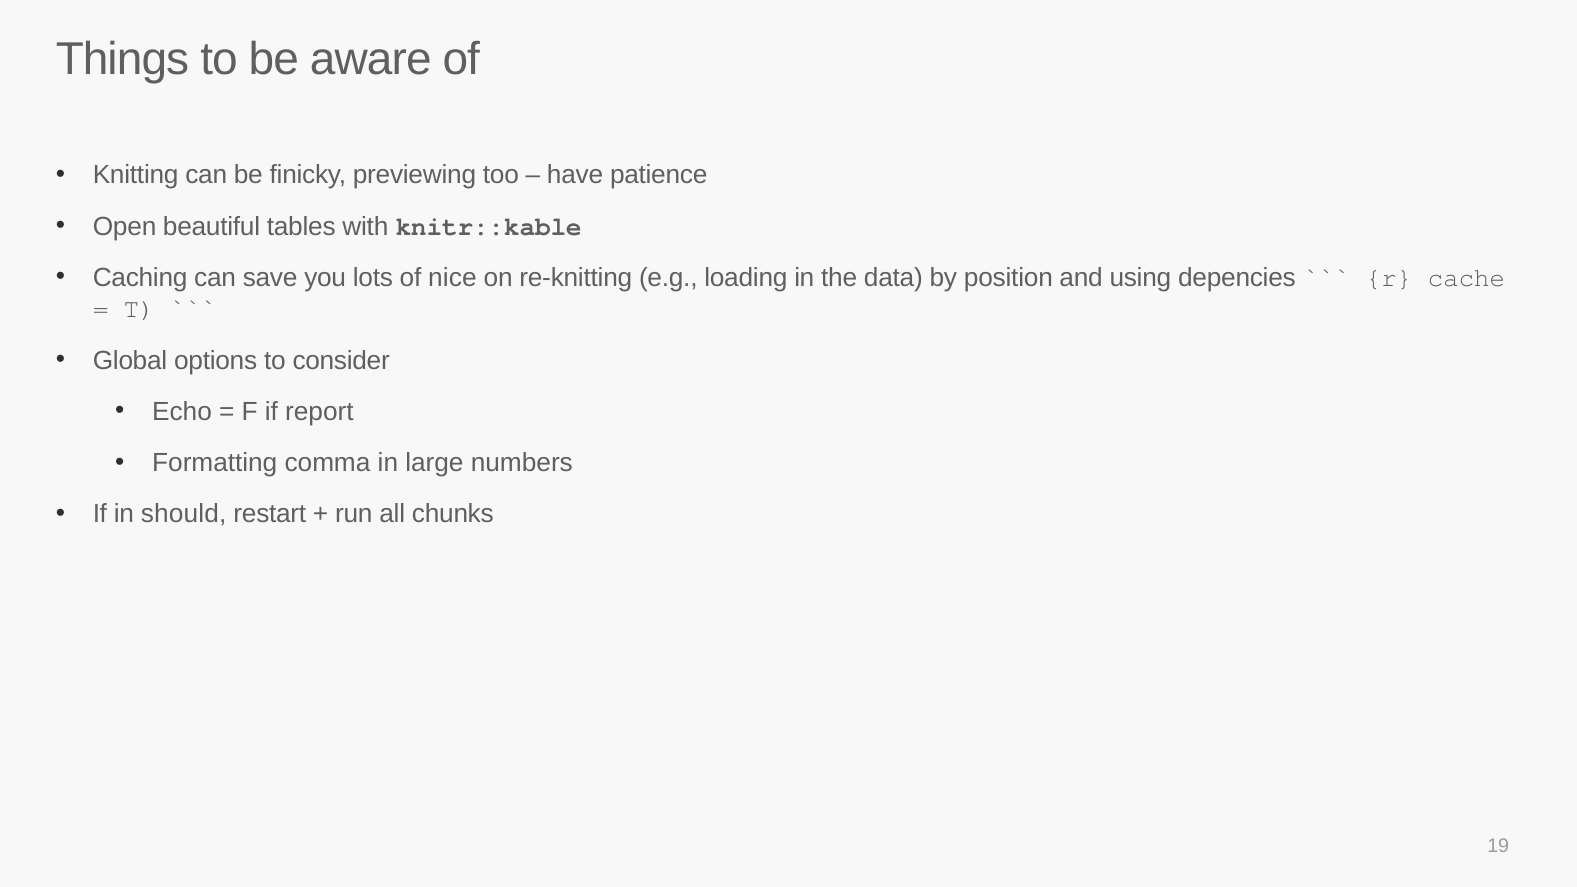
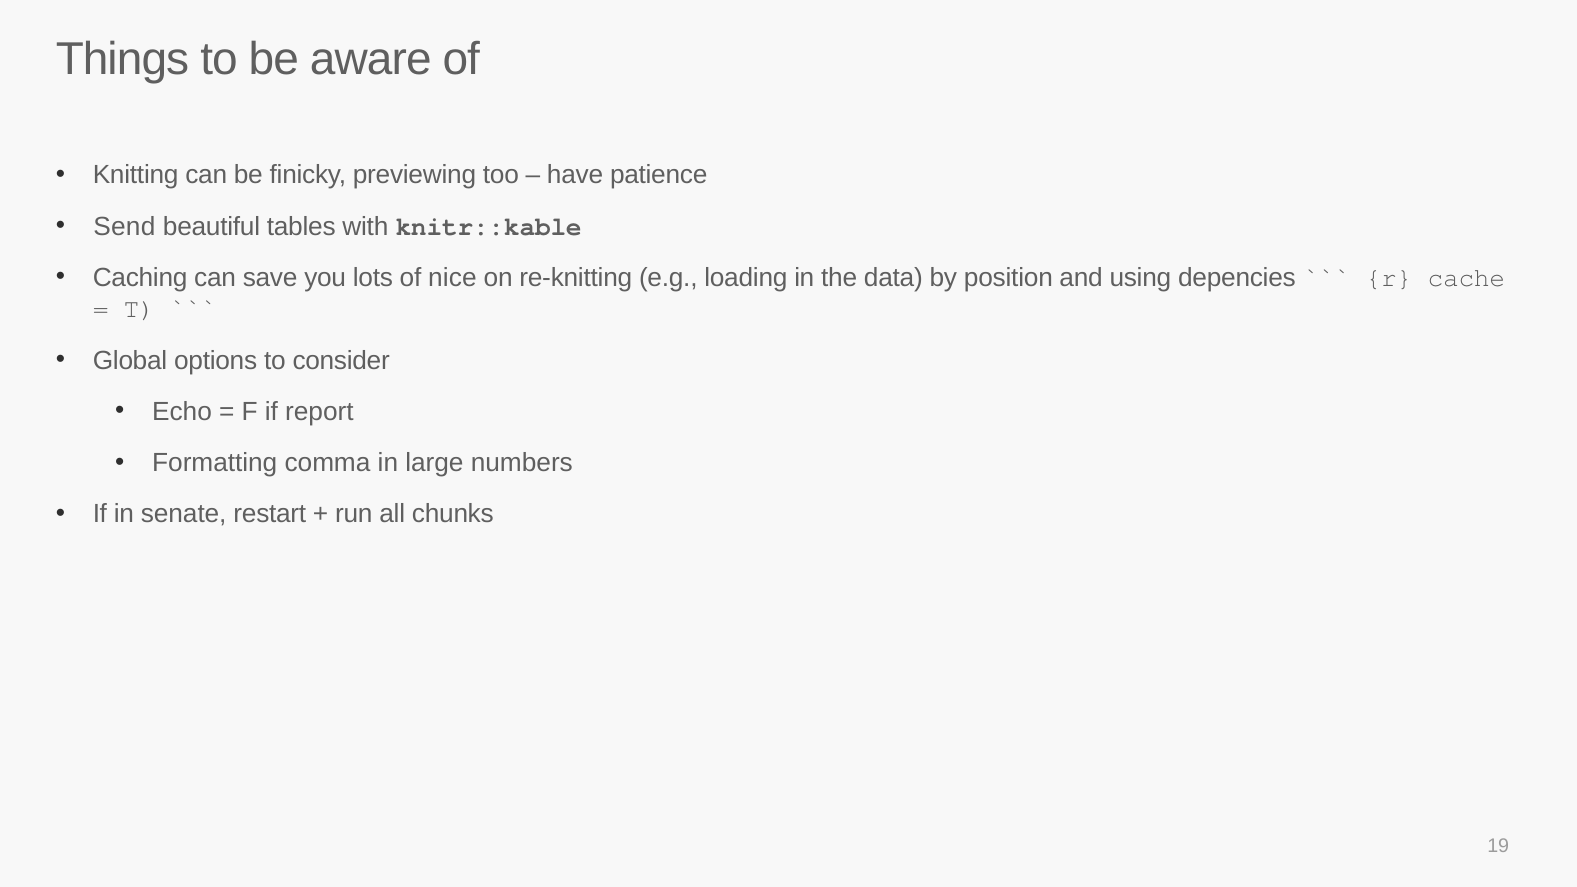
Open: Open -> Send (124, 227)
should: should -> senate (184, 514)
